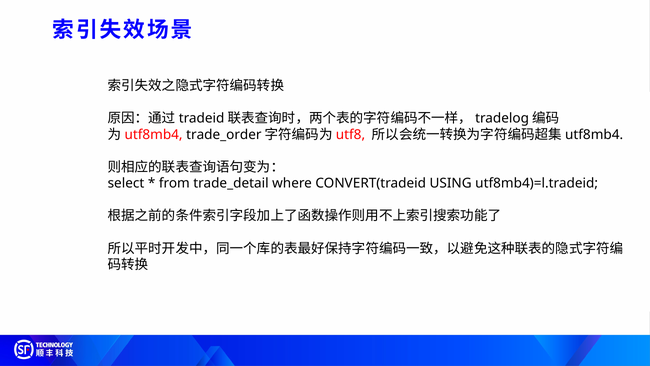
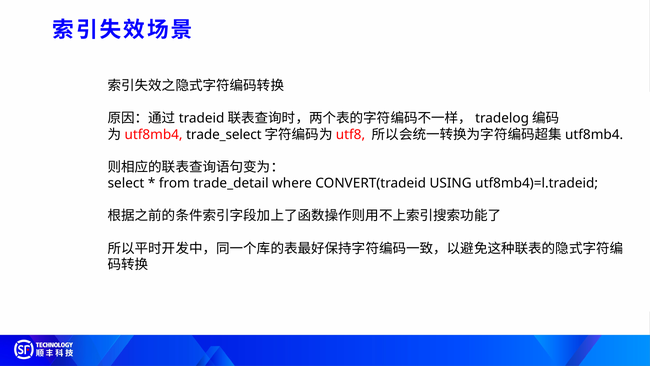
trade_order: trade_order -> trade_select (224, 135)
